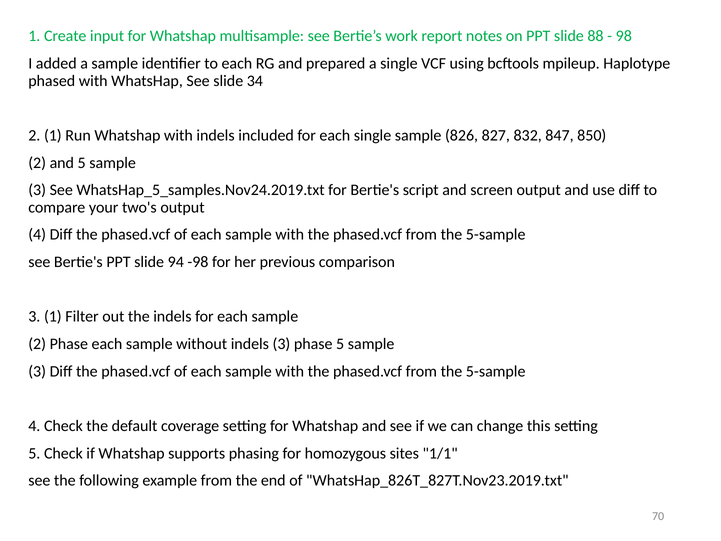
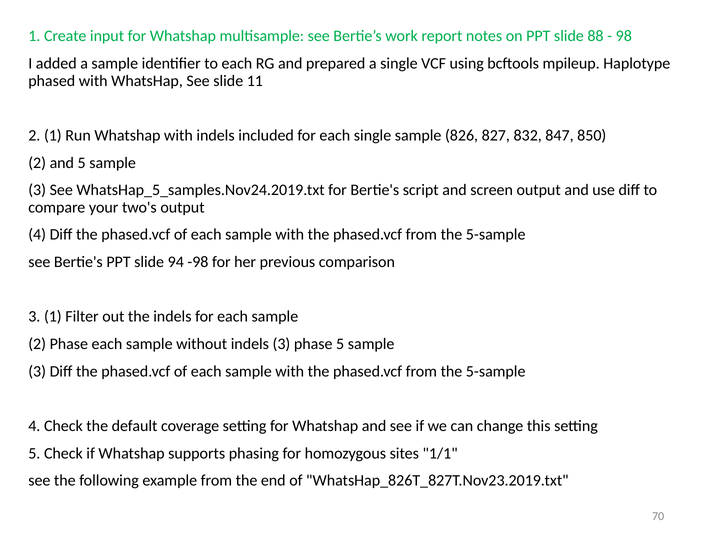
34: 34 -> 11 (255, 81)
